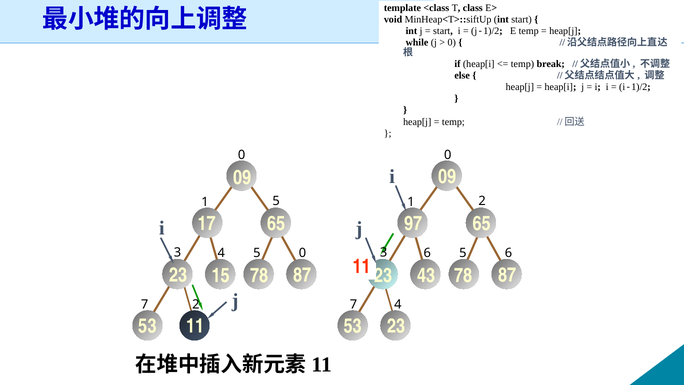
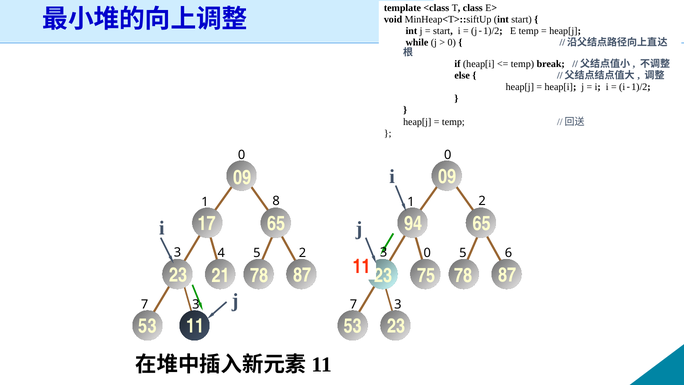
1 5: 5 -> 8 (276, 201)
97: 97 -> 94 (413, 224)
5 0: 0 -> 2 (302, 253)
6: 6 -> 0 (427, 253)
15: 15 -> 21 (221, 276)
43: 43 -> 75 (426, 276)
2: 2 -> 3 (196, 304)
4: 4 -> 3 (398, 304)
